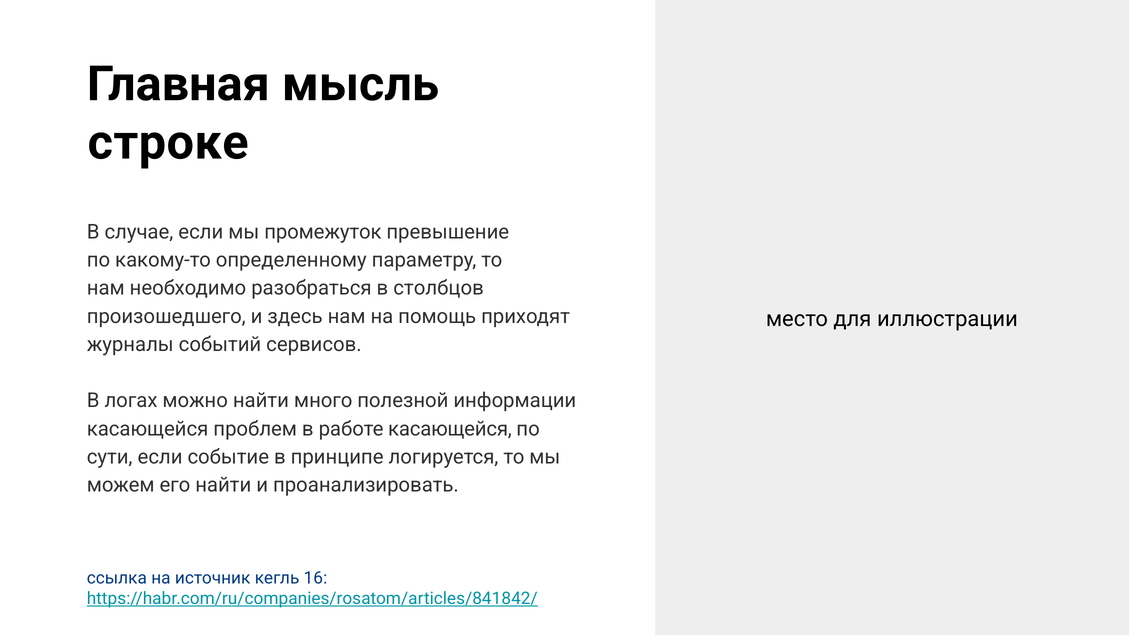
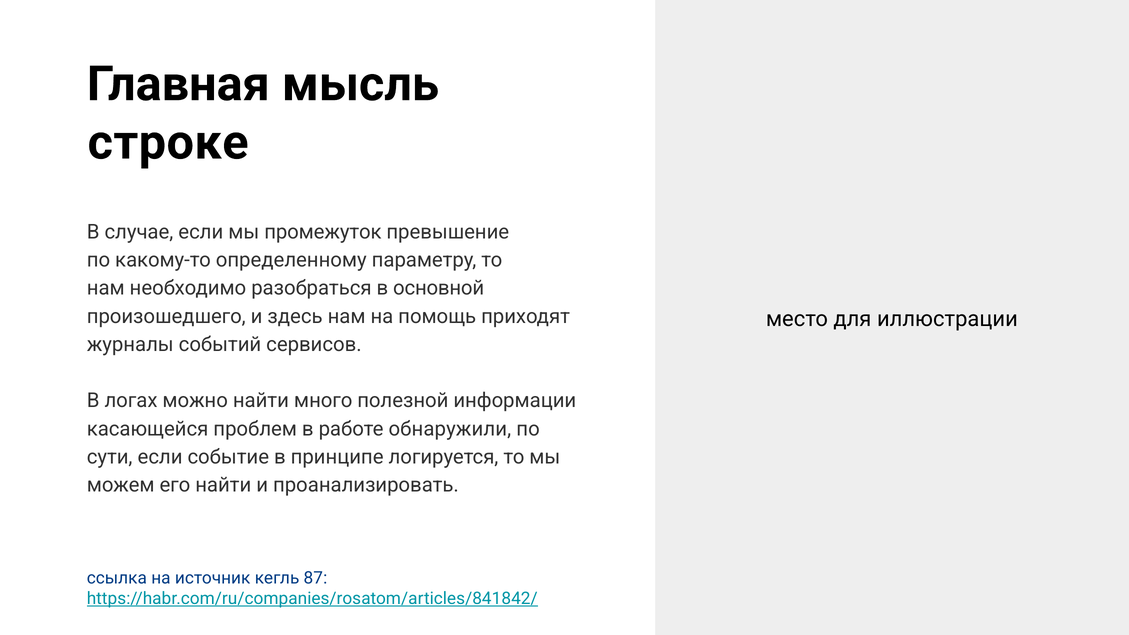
столбцов: столбцов -> основной (439, 288)
работе касающейся: касающейся -> обнаружили (450, 429)
16: 16 -> 87 (315, 578)
